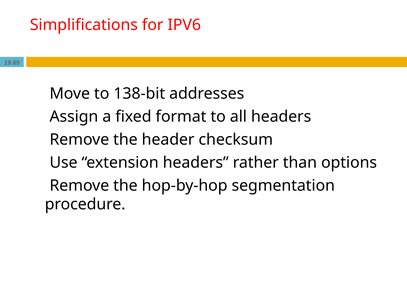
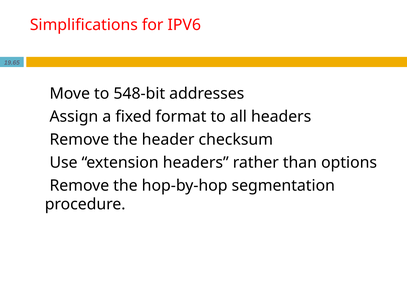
138-bit: 138-bit -> 548-bit (139, 94)
